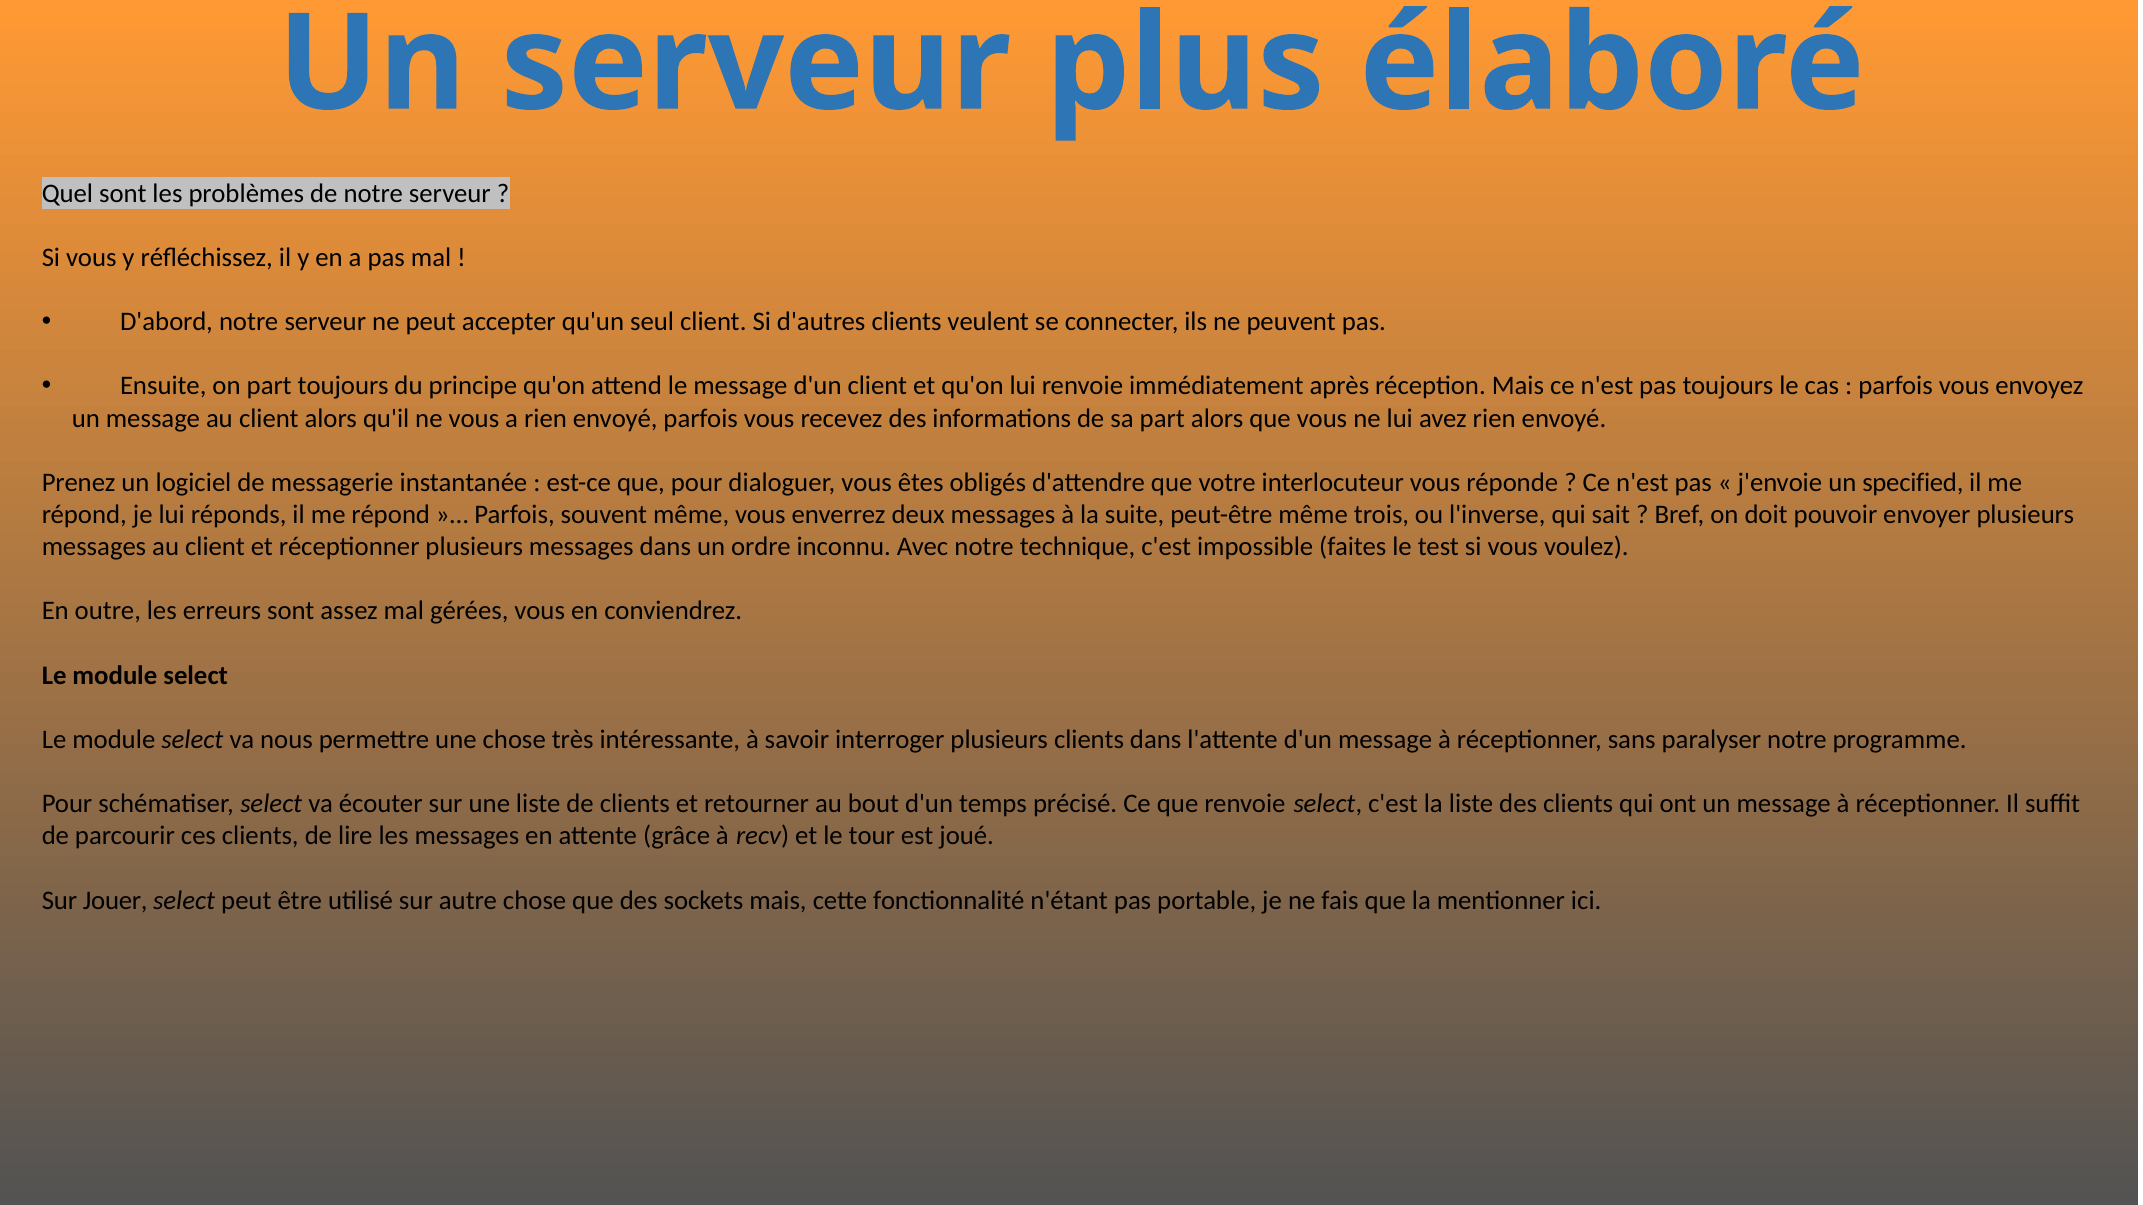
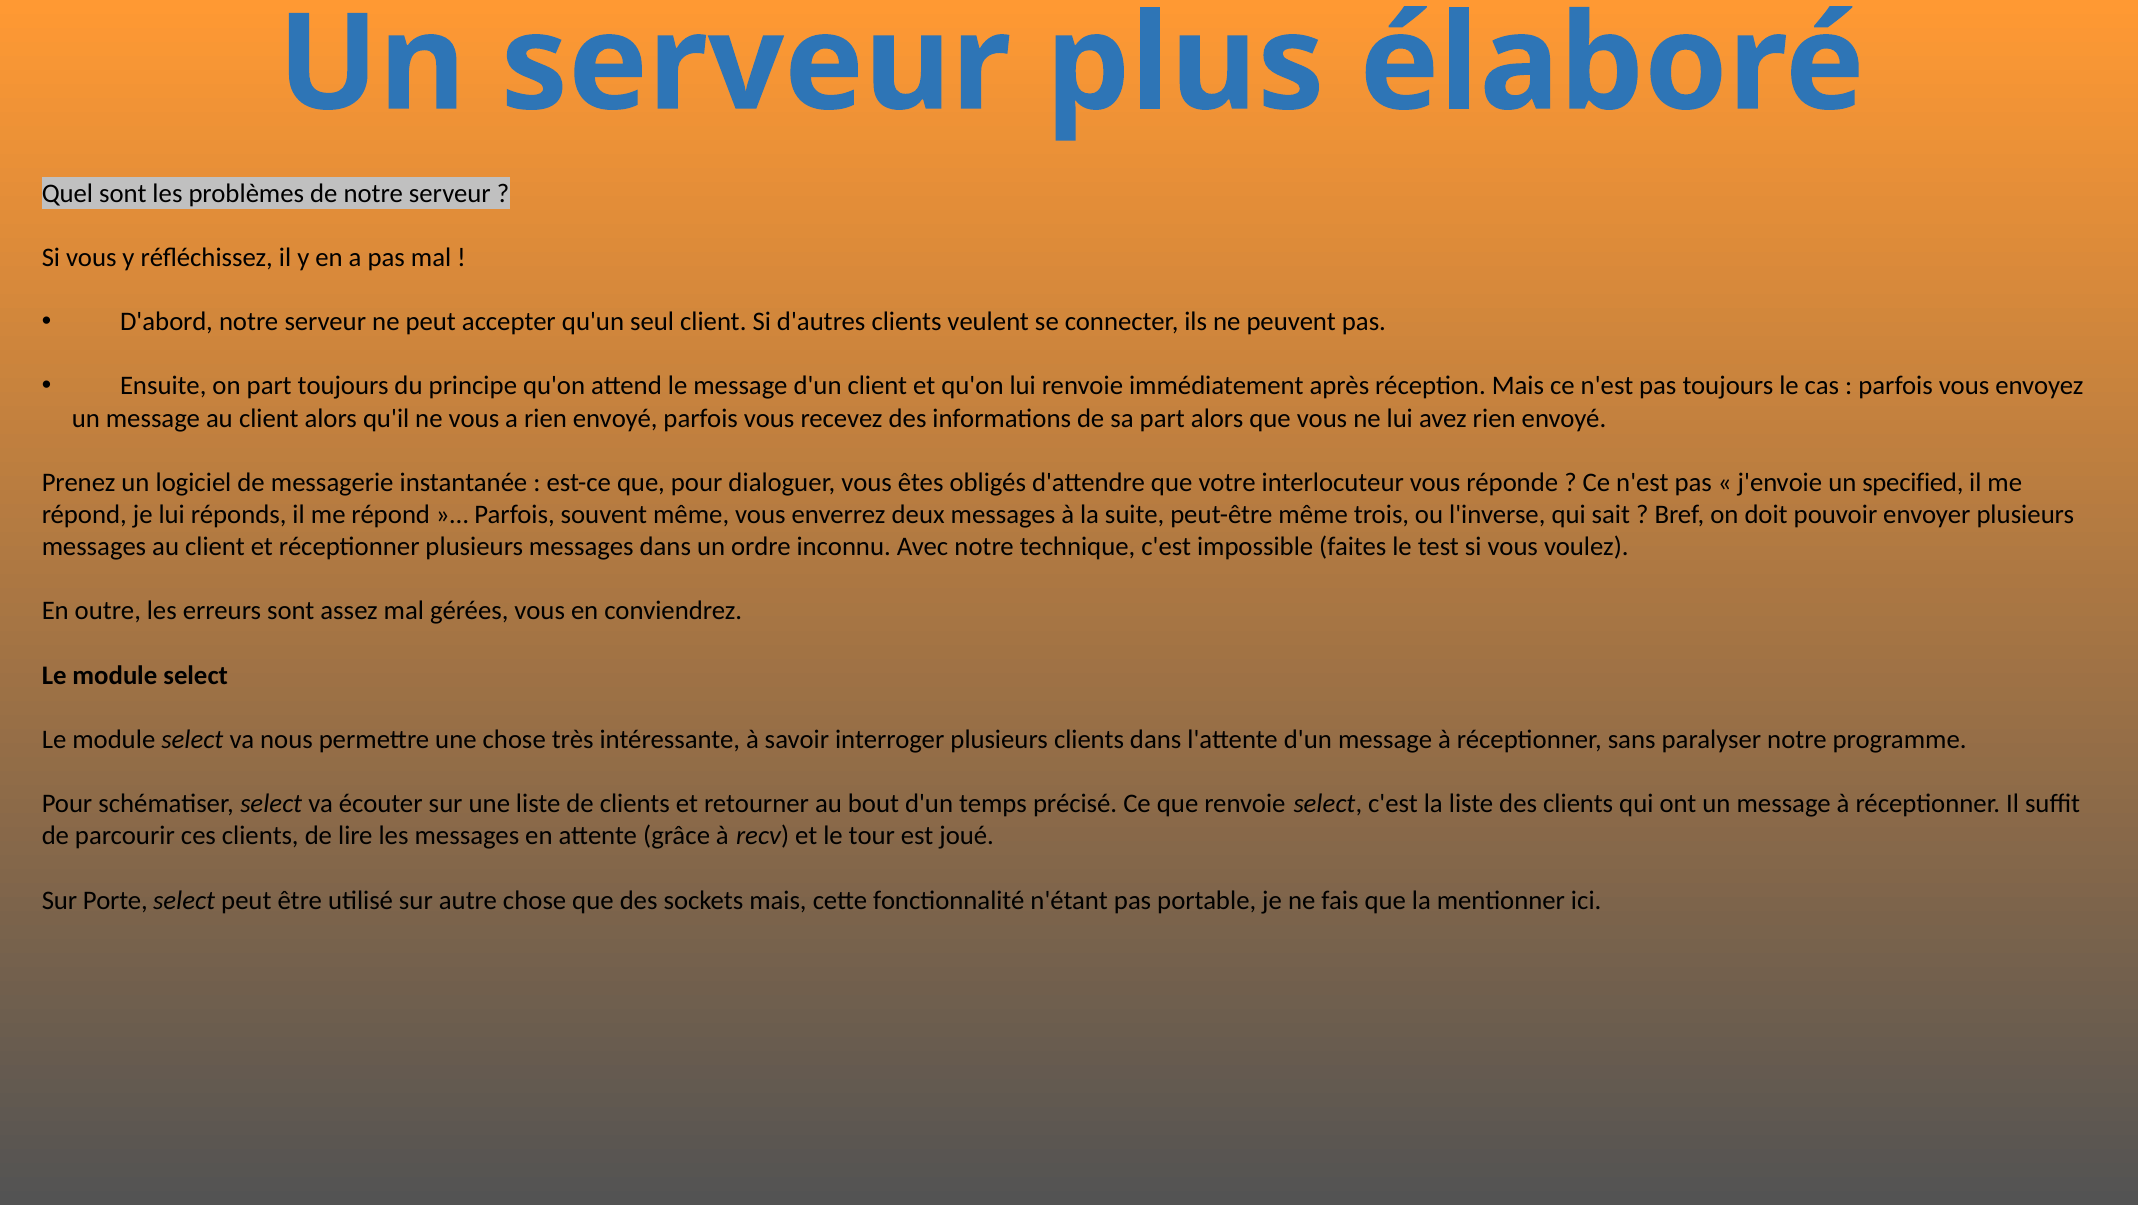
Jouer: Jouer -> Porte (115, 901)
